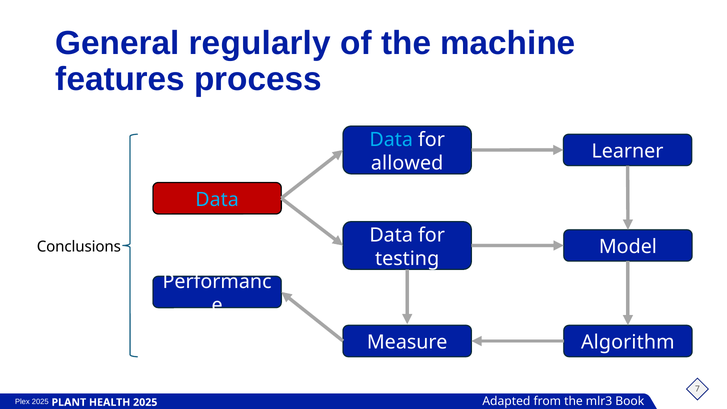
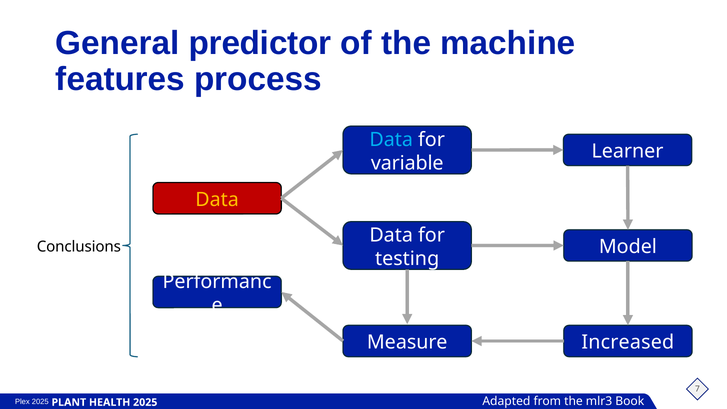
regularly: regularly -> predictor (260, 43)
allowed: allowed -> variable (407, 163)
Data colour: light blue -> yellow (217, 200)
Algorithm: Algorithm -> Increased (628, 342)
